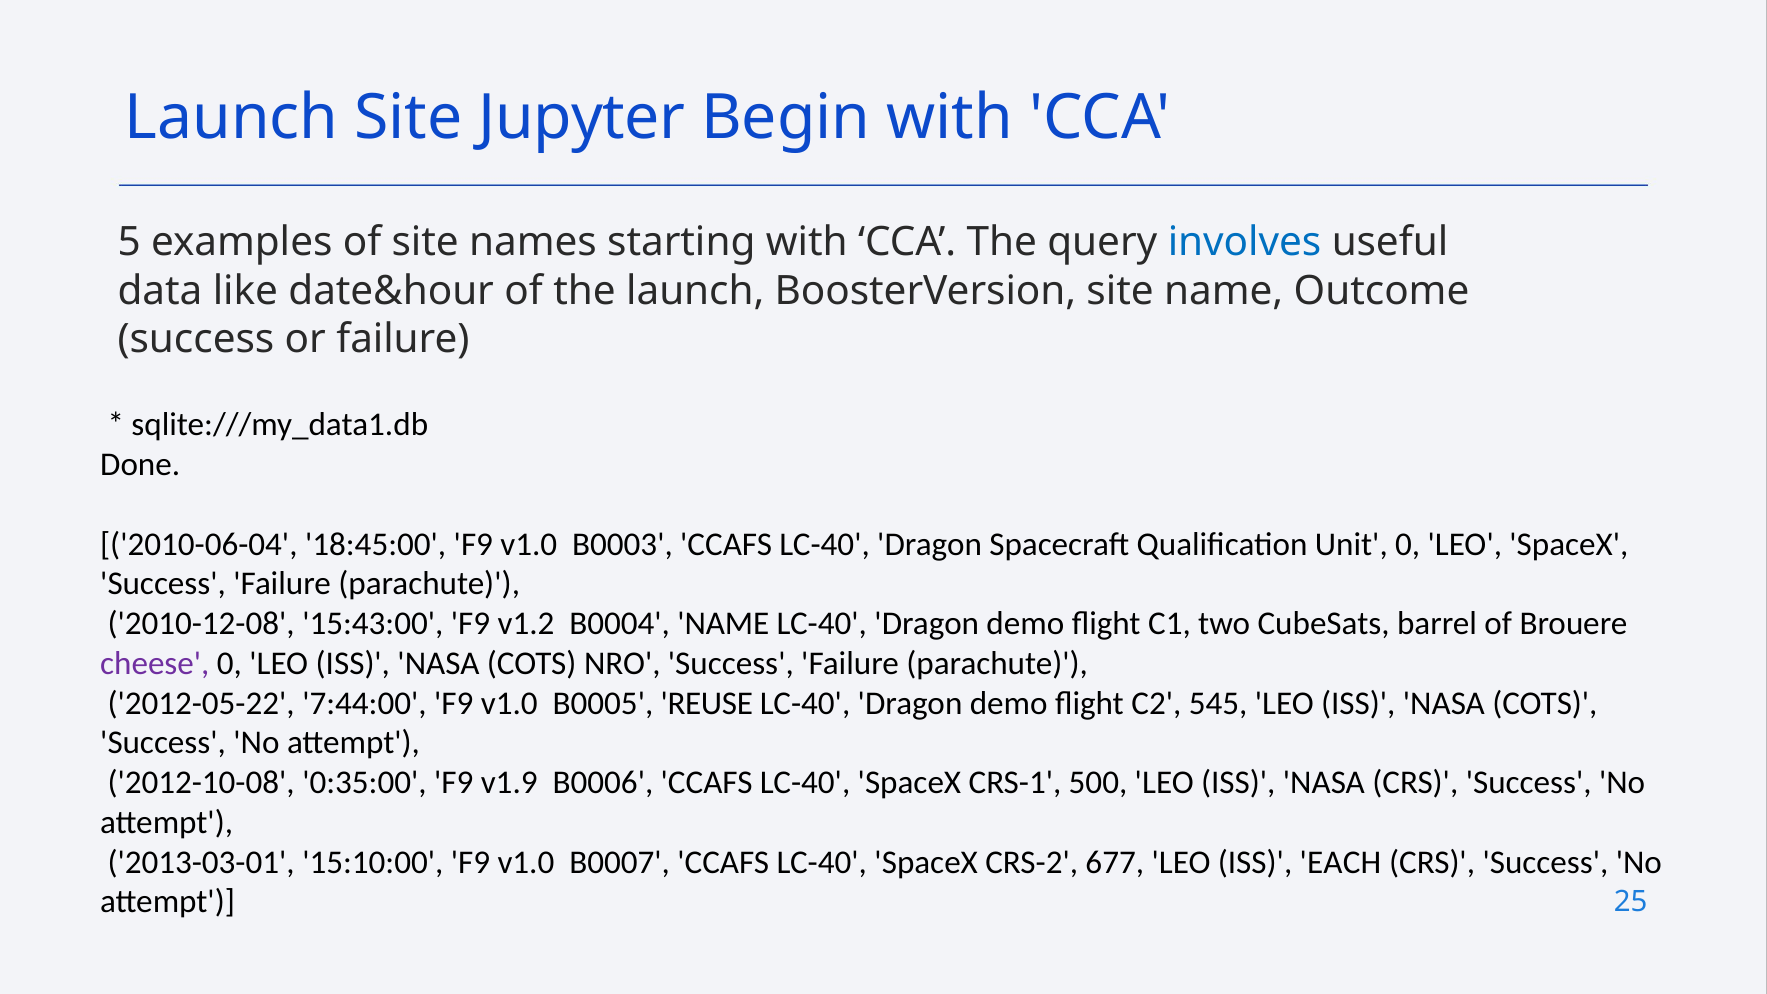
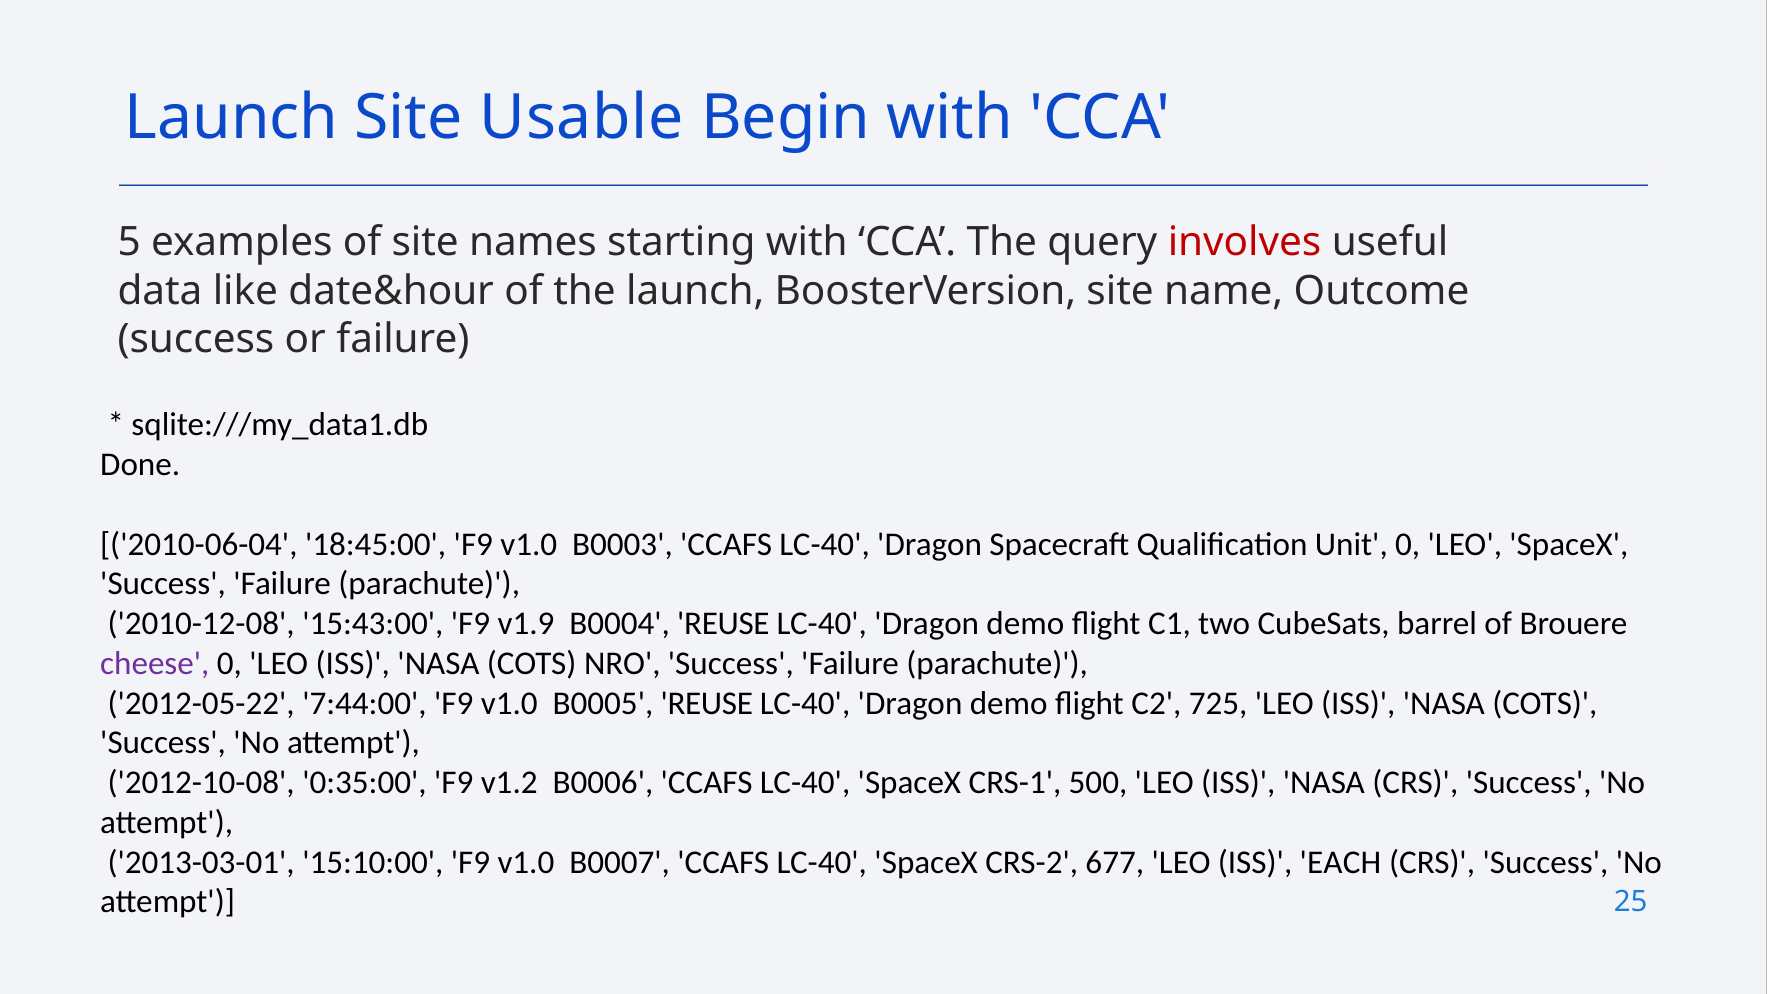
Jupyter: Jupyter -> Usable (582, 118)
involves colour: blue -> red (1245, 242)
v1.2: v1.2 -> v1.9 (526, 624)
B0004 NAME: NAME -> REUSE (723, 624)
545: 545 -> 725 (1218, 703)
v1.9: v1.9 -> v1.2 (509, 783)
